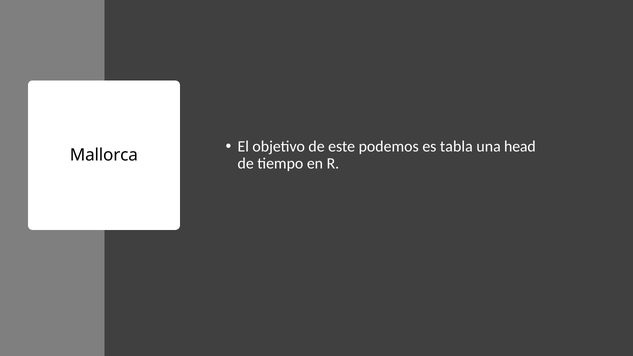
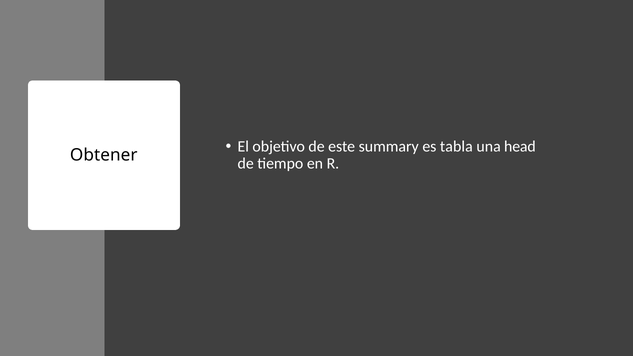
podemos: podemos -> summary (389, 147)
Mallorca: Mallorca -> Obtener (104, 155)
